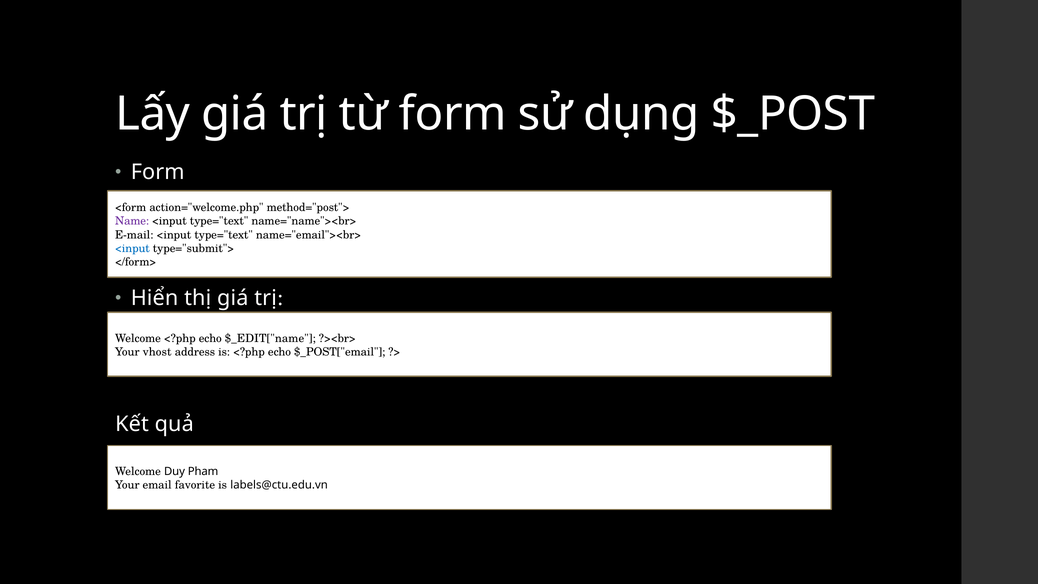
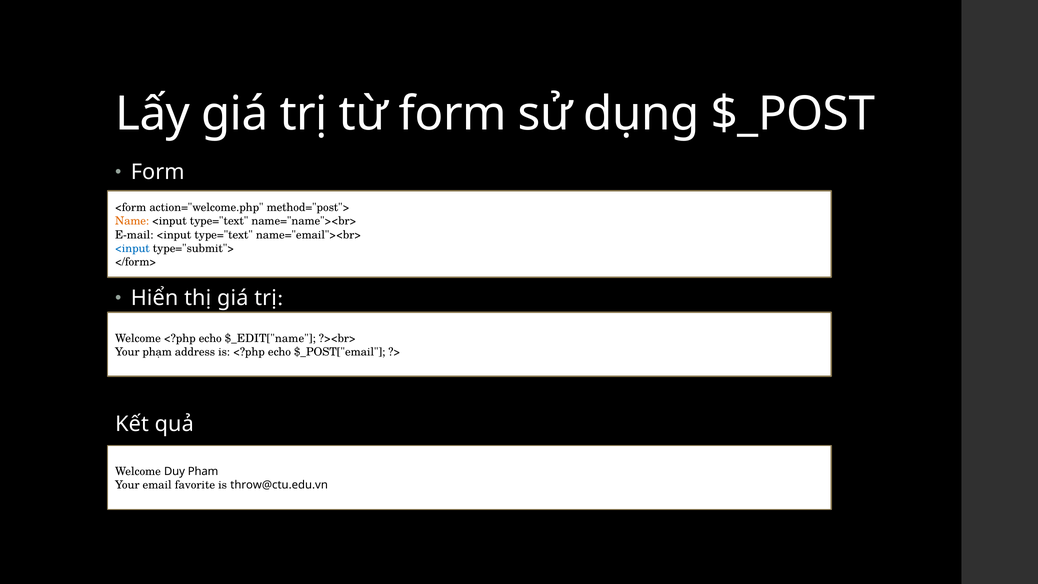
Name colour: purple -> orange (132, 221)
vhost: vhost -> phạm (157, 352)
labels@ctu.edu.vn: labels@ctu.edu.vn -> throw@ctu.edu.vn (279, 485)
